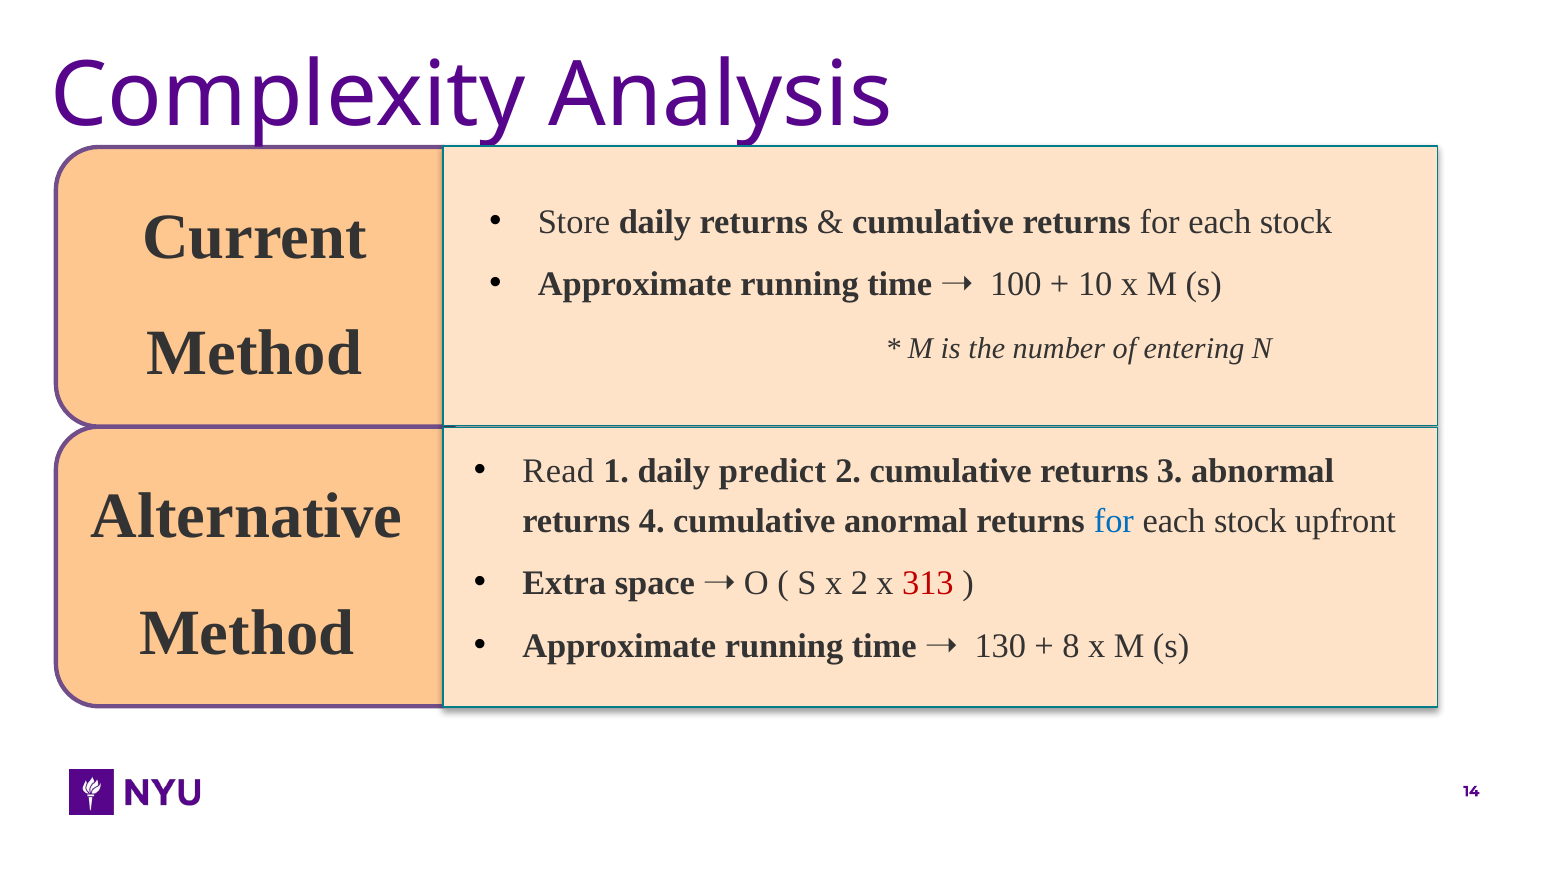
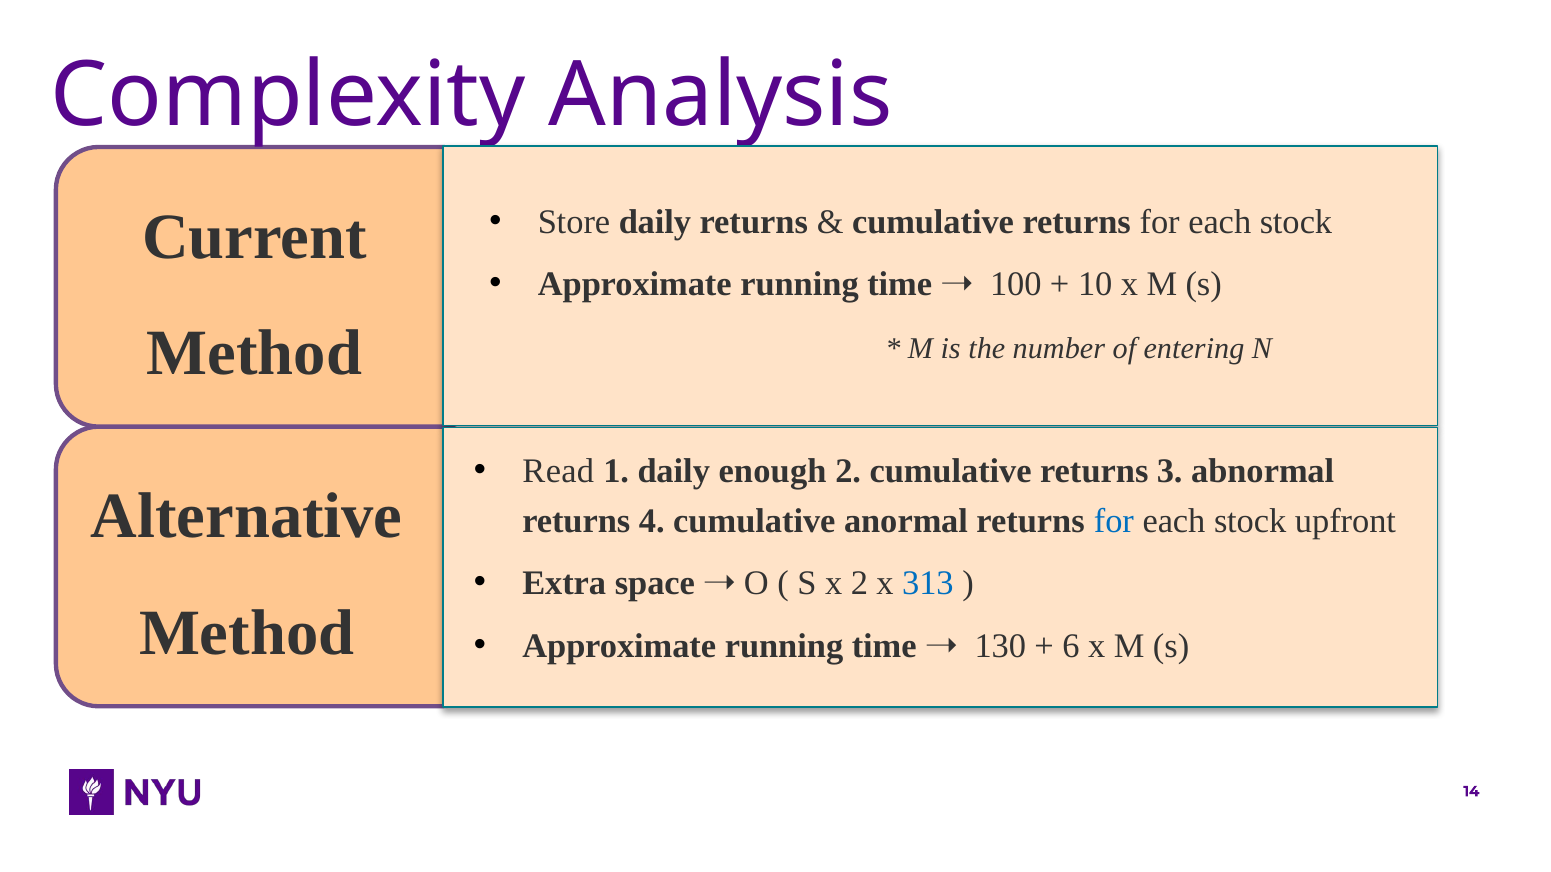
predict: predict -> enough (773, 472)
313 colour: red -> blue (928, 584)
8: 8 -> 6 (1071, 646)
